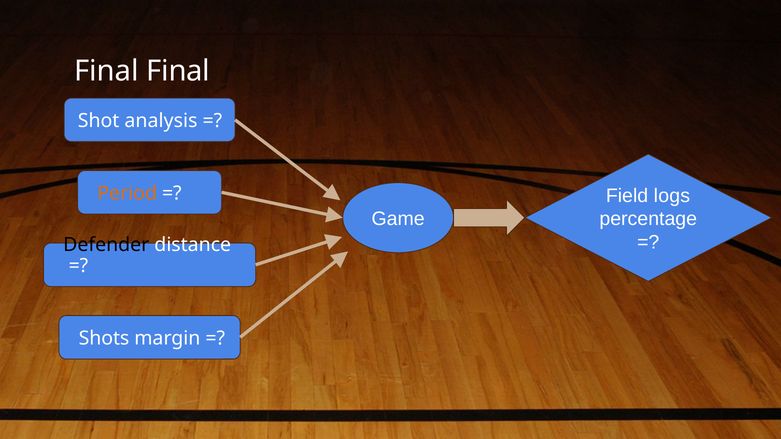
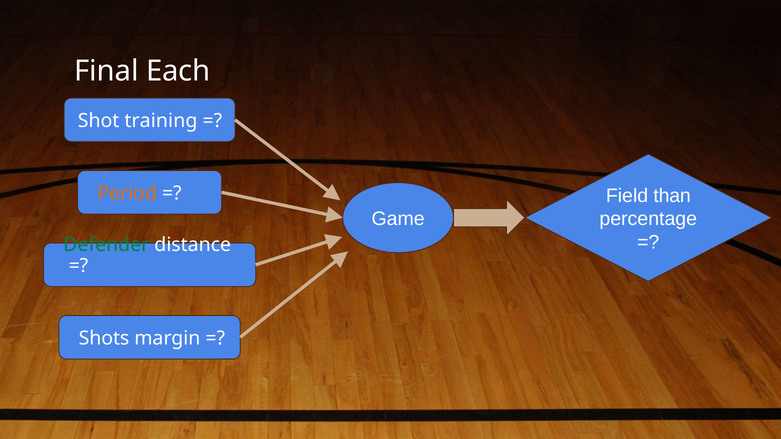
Final Final: Final -> Each (178, 71)
analysis: analysis -> training (161, 121)
logs: logs -> than (672, 196)
Defender colour: black -> green (106, 245)
